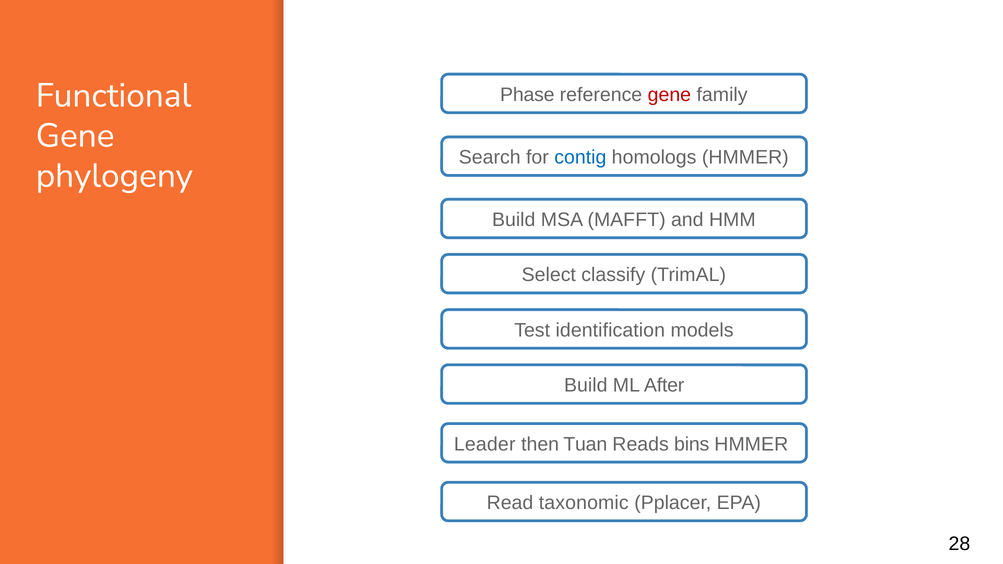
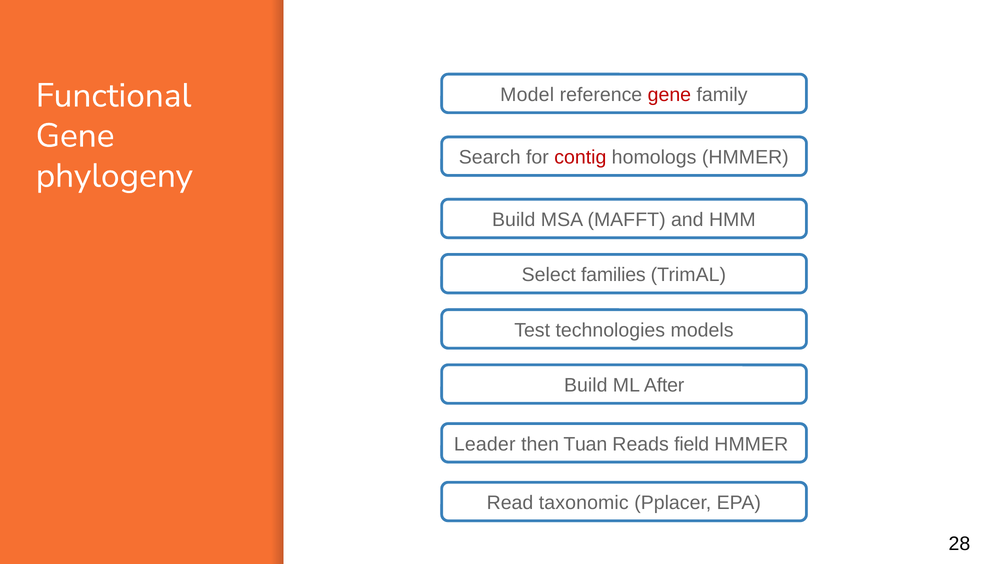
Phase: Phase -> Model (527, 95)
contig colour: blue -> red (580, 158)
classify: classify -> families (613, 275)
identification: identification -> technologies (610, 330)
bins: bins -> field (692, 444)
